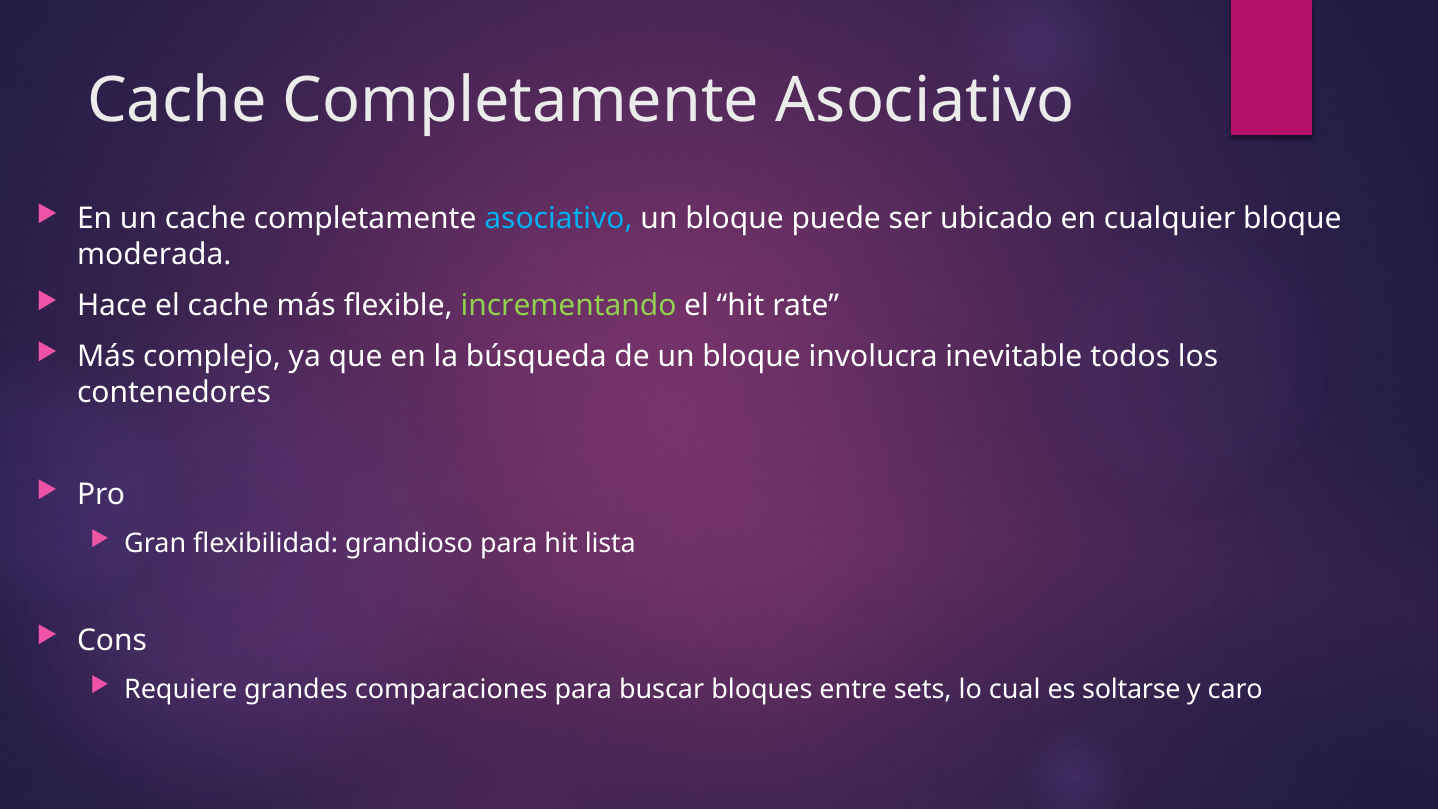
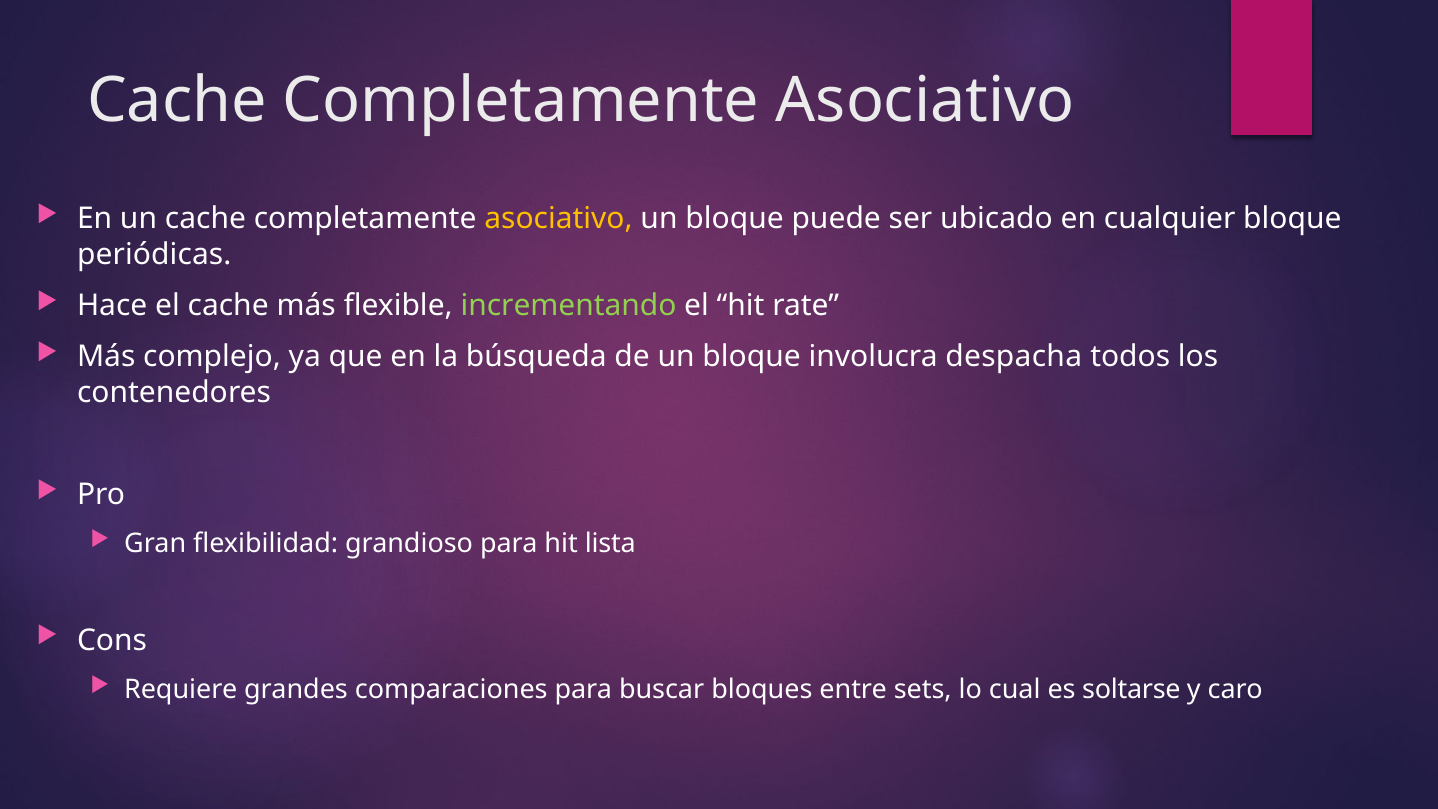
asociativo colour: light blue -> yellow (558, 219)
moderada: moderada -> periódicas (154, 255)
inevitable: inevitable -> despacha (1014, 357)
